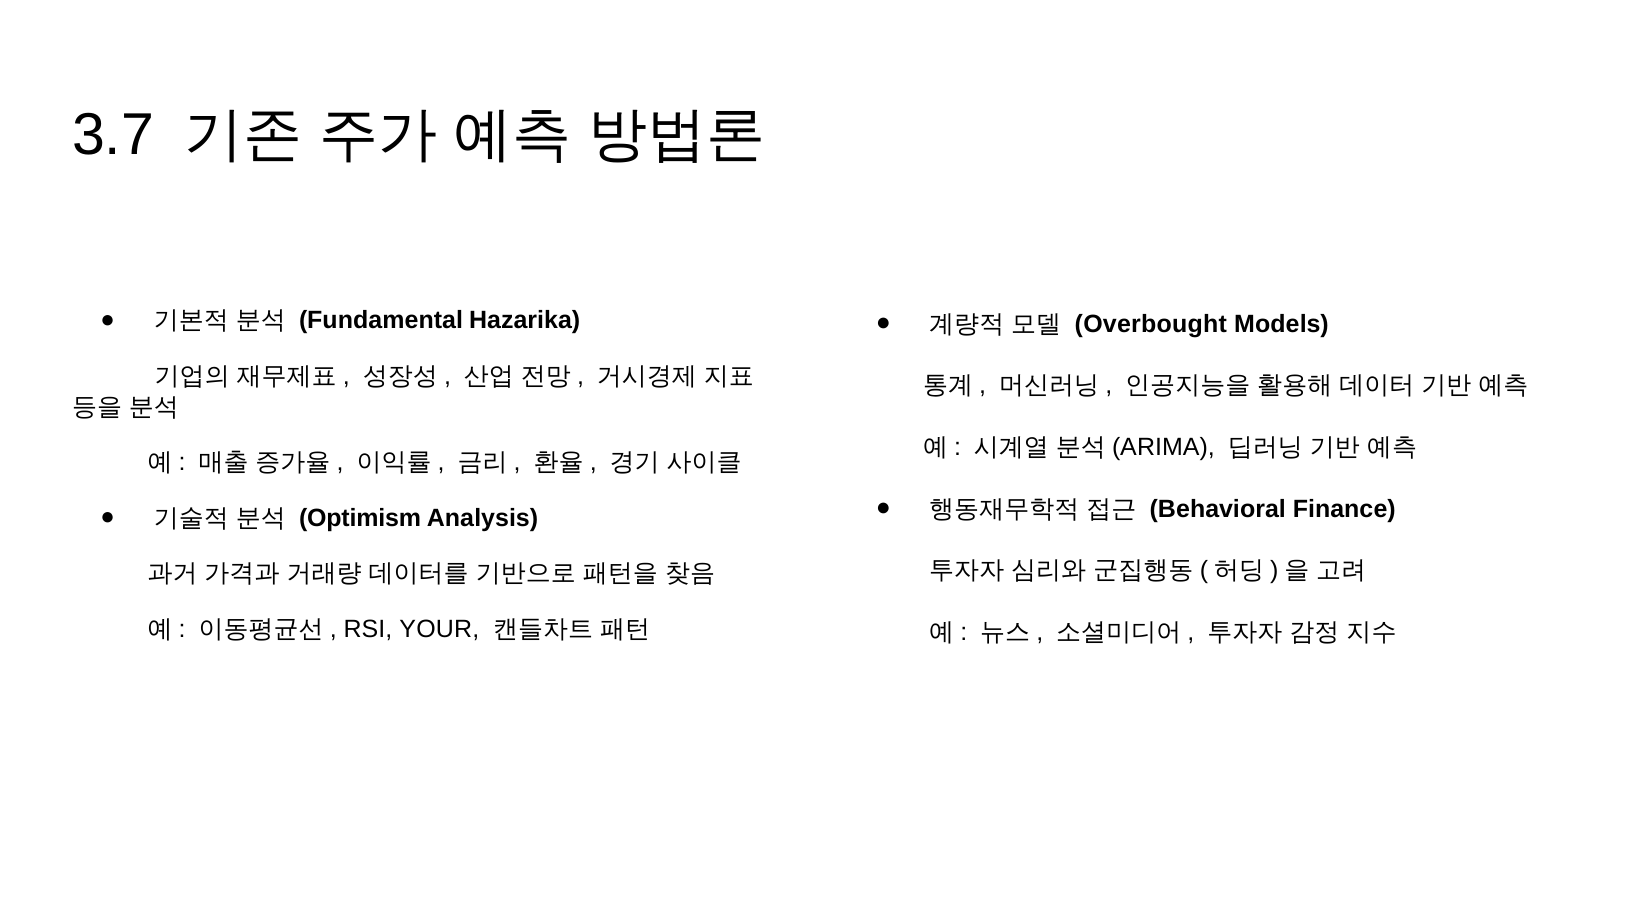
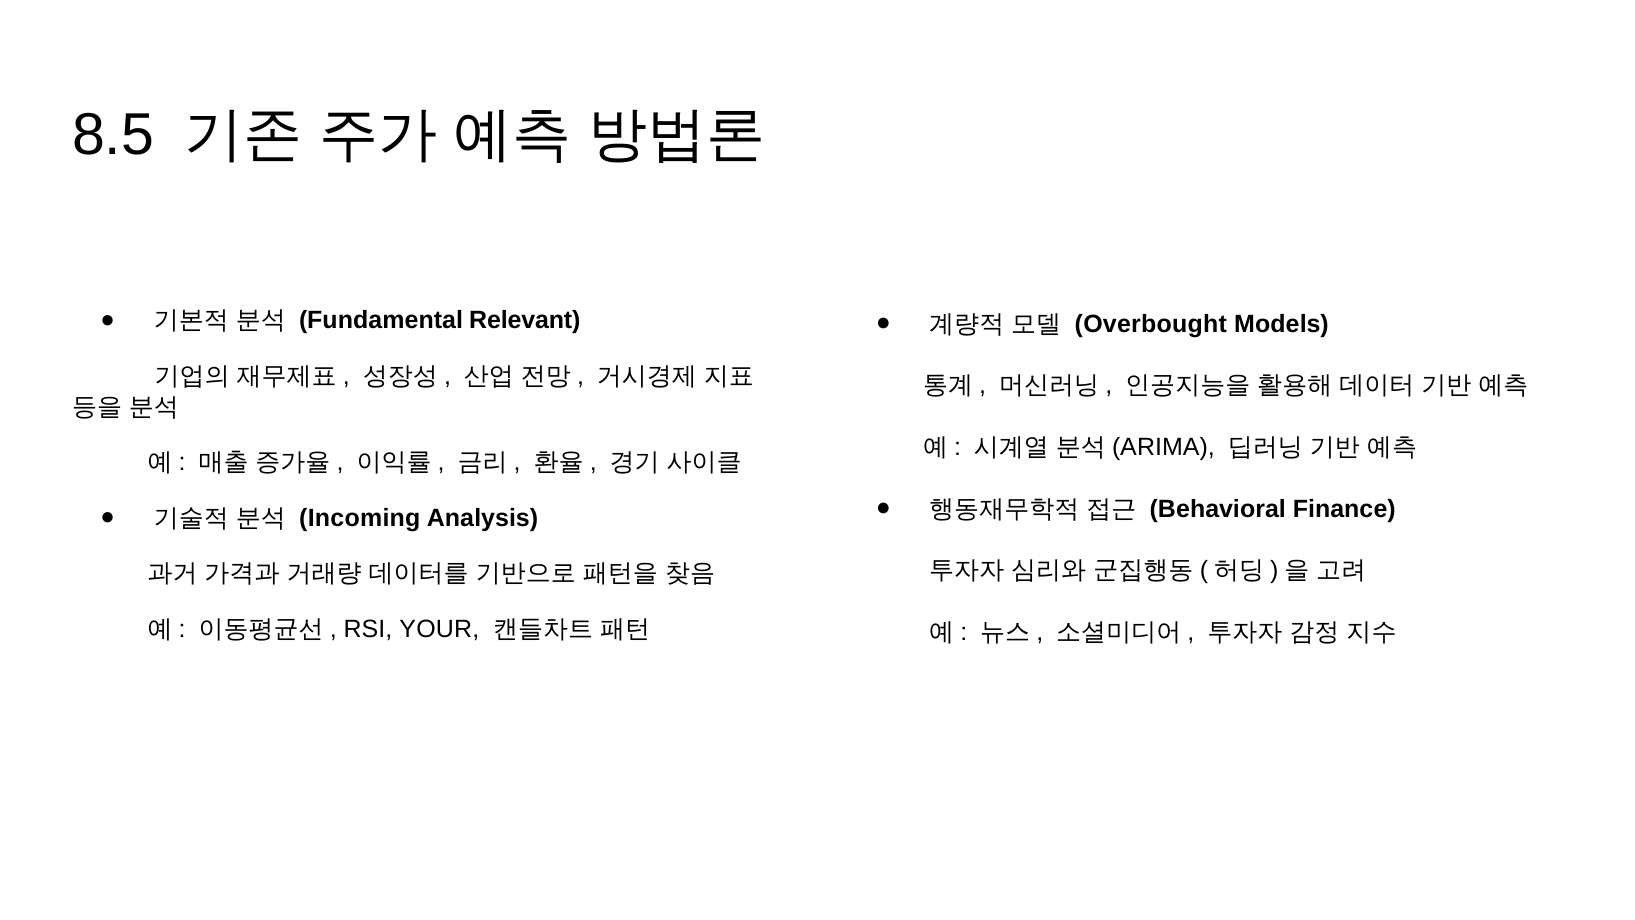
3.7: 3.7 -> 8.5 (113, 135)
Hazarika: Hazarika -> Relevant (525, 320)
Optimism: Optimism -> Incoming (360, 518)
